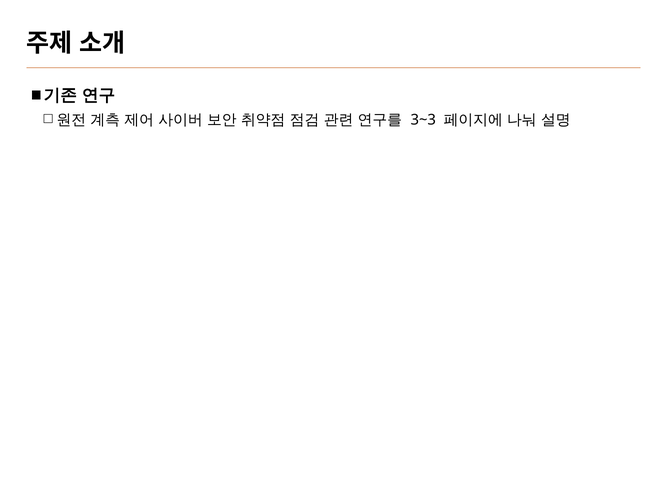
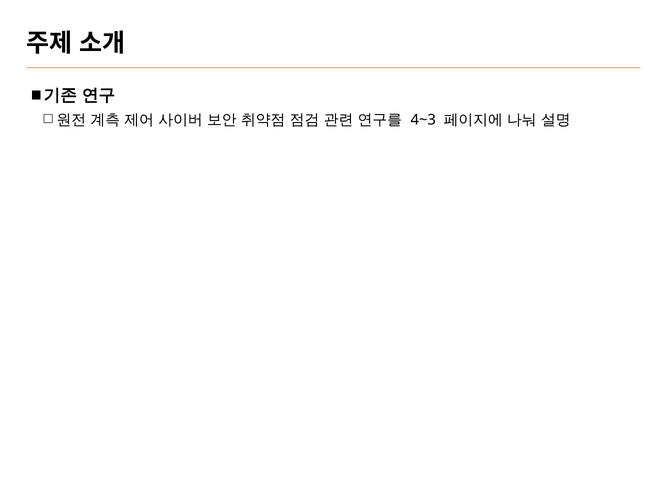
3~3: 3~3 -> 4~3 (423, 120)
